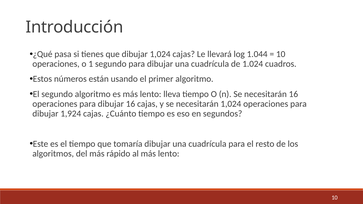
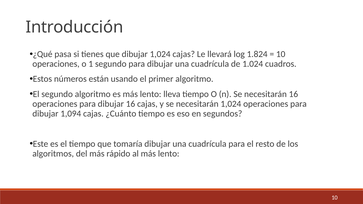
1.044: 1.044 -> 1.824 (257, 54)
1,924: 1,924 -> 1,094 (71, 114)
